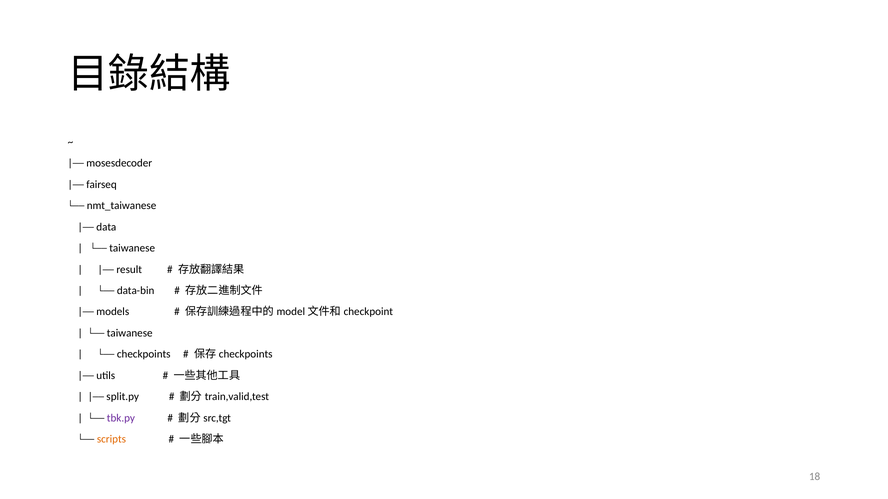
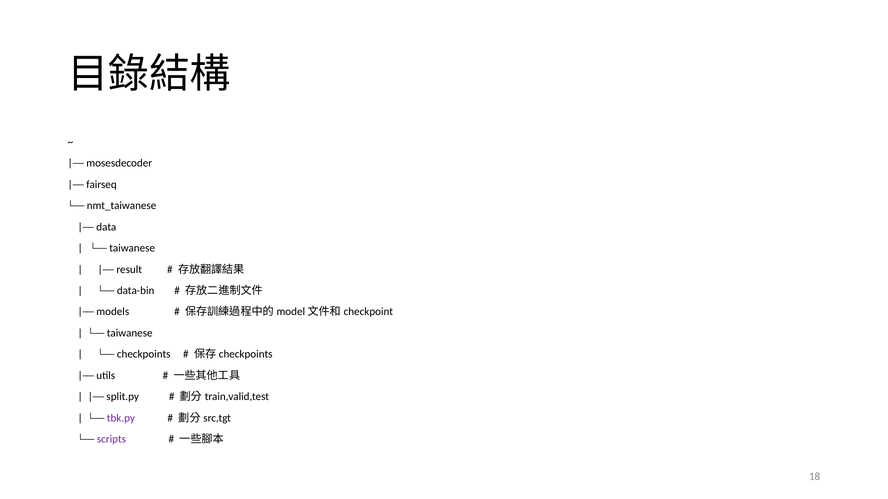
scripts colour: orange -> purple (111, 440)
